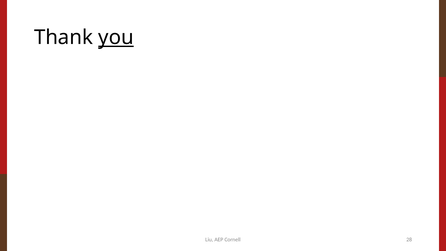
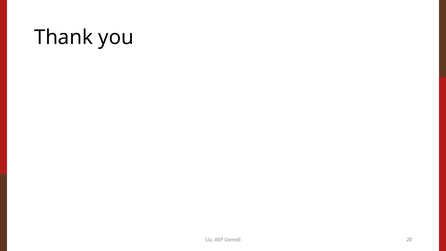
you underline: present -> none (116, 37)
